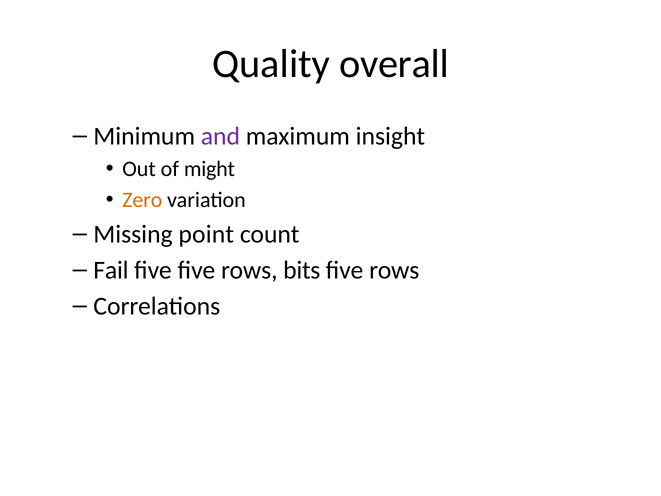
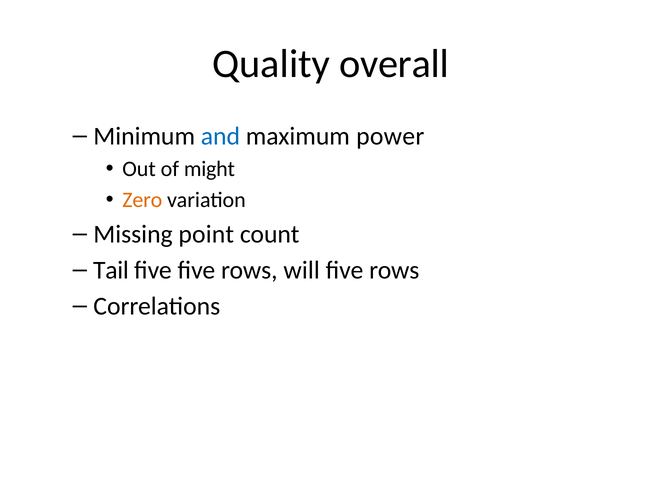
and colour: purple -> blue (220, 136)
insight: insight -> power (390, 136)
Fail: Fail -> Tail (111, 270)
bits: bits -> will (302, 270)
